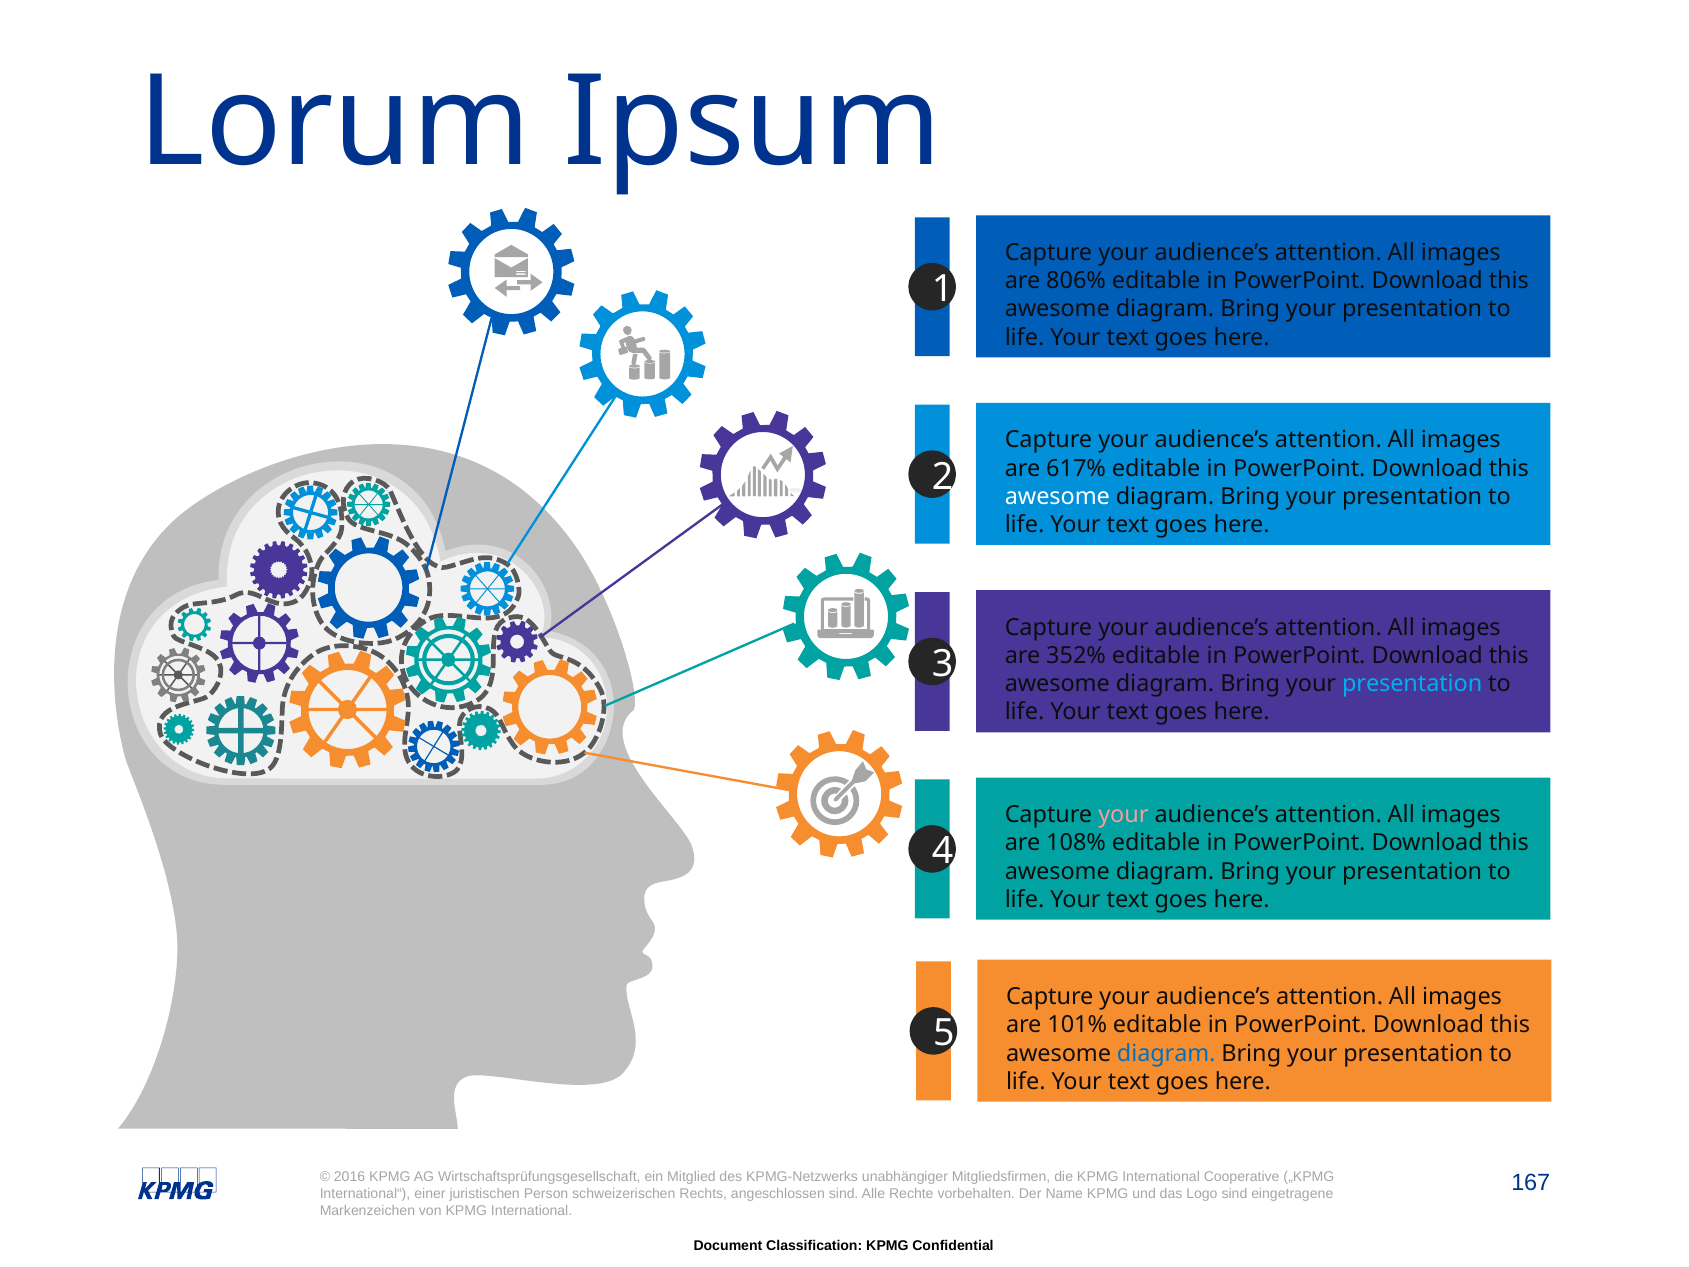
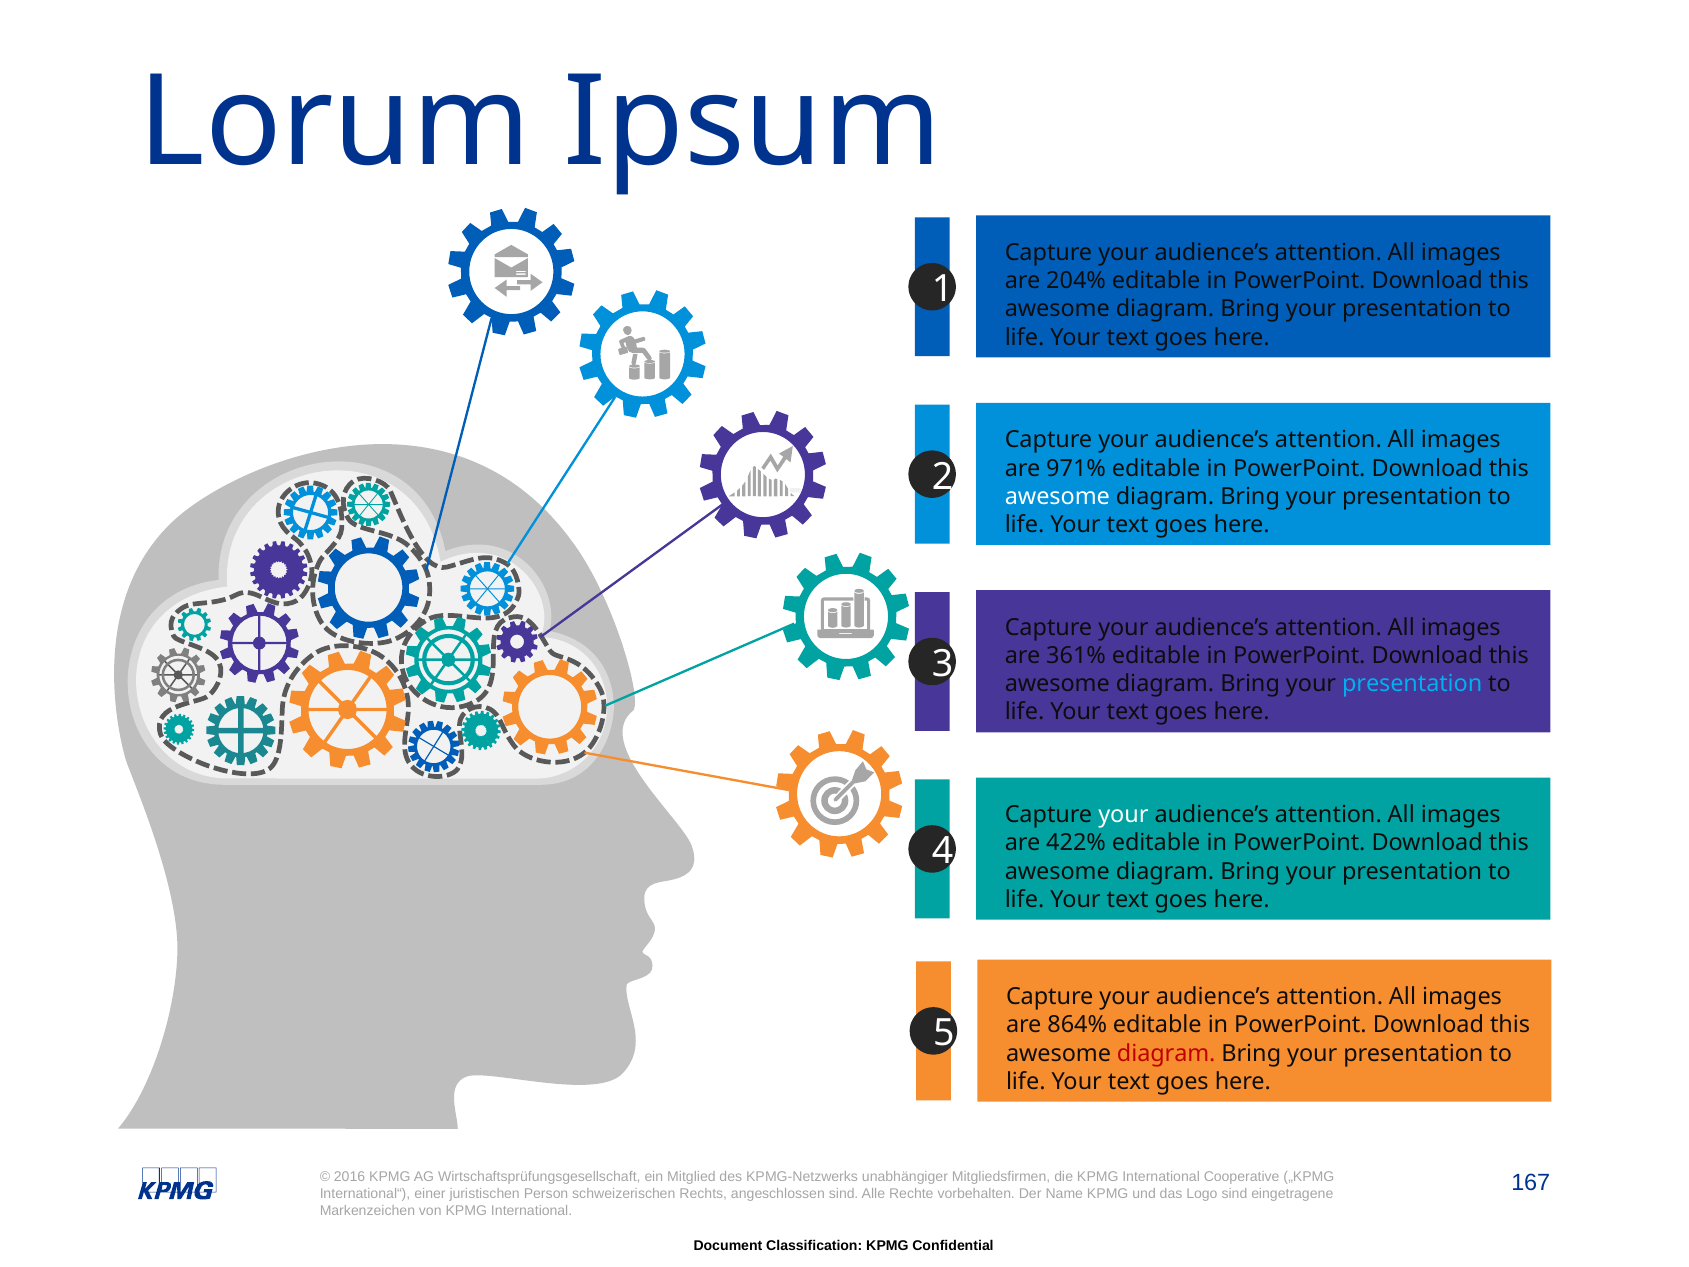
806%: 806% -> 204% (1076, 281)
617%: 617% -> 971% (1076, 468)
352%: 352% -> 361% (1076, 656)
your colour: pink -> white (1123, 815)
108%: 108% -> 422% (1076, 843)
101%: 101% -> 864% (1077, 1025)
diagram colour: blue -> red (1166, 1053)
